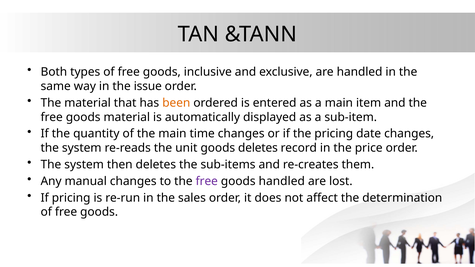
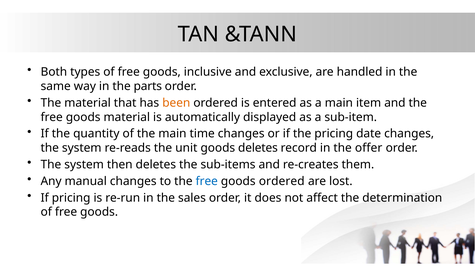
issue: issue -> parts (148, 86)
price: price -> offer (369, 148)
free colour: purple -> blue (207, 181)
goods handled: handled -> ordered (282, 181)
